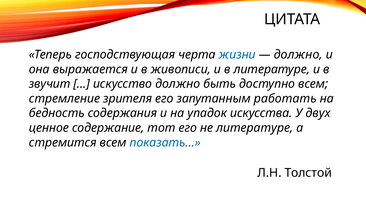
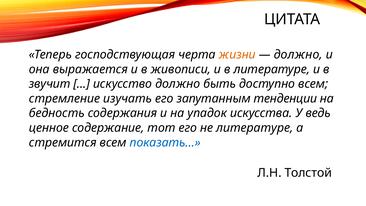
жизни colour: blue -> orange (237, 55)
зрителя: зрителя -> изучать (128, 98)
работать: работать -> тенденции (285, 98)
двух: двух -> ведь (318, 113)
